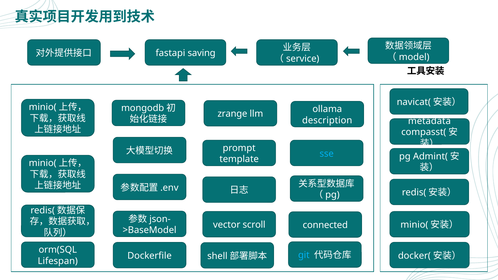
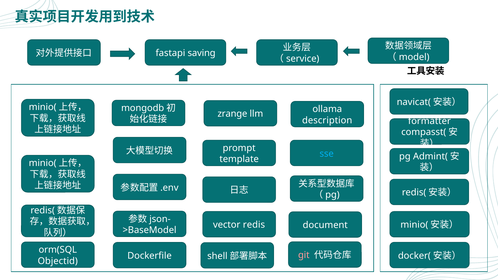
metadata: metadata -> formatter (429, 121)
scroll: scroll -> redis (254, 225)
connected: connected -> document (325, 225)
git colour: light blue -> pink (304, 255)
Lifespan: Lifespan -> Objectid (58, 261)
